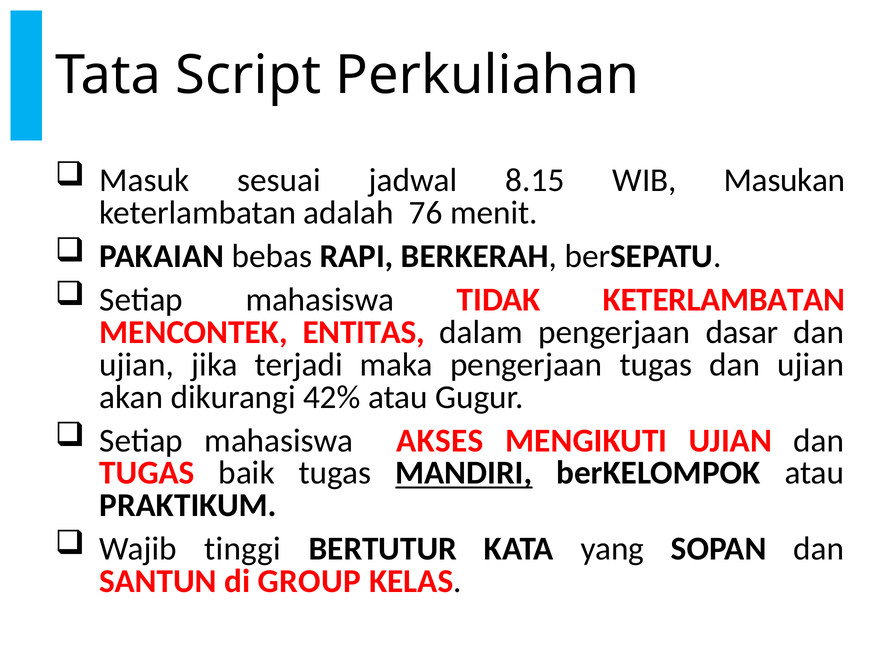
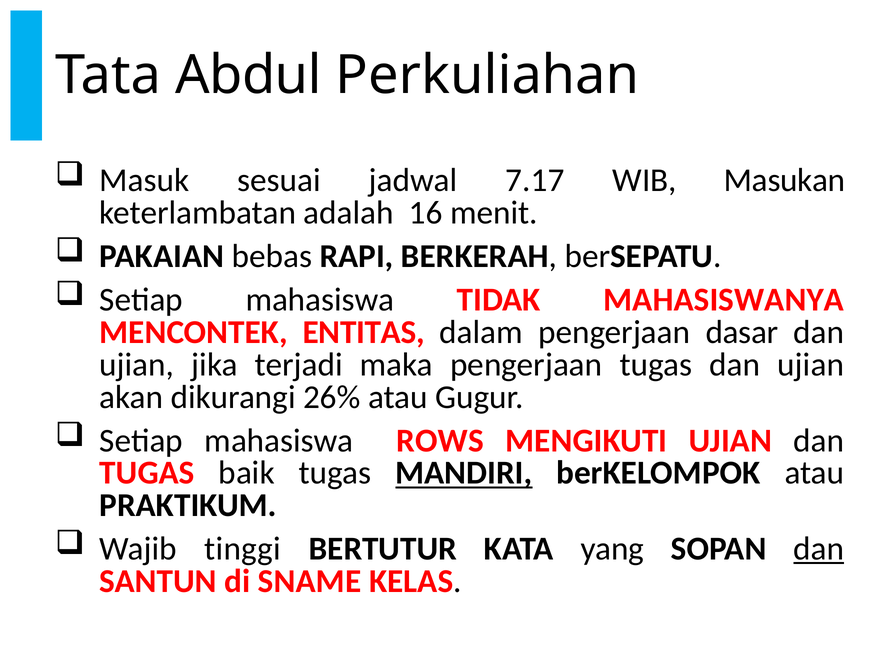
Script: Script -> Abdul (249, 75)
8.15: 8.15 -> 7.17 (535, 180)
76: 76 -> 16 (426, 213)
TIDAK KETERLAMBATAN: KETERLAMBATAN -> MAHASISWANYA (724, 300)
42%: 42% -> 26% (332, 397)
AKSES: AKSES -> ROWS (440, 440)
dan underline: none -> present (819, 548)
GROUP: GROUP -> SNAME (310, 581)
